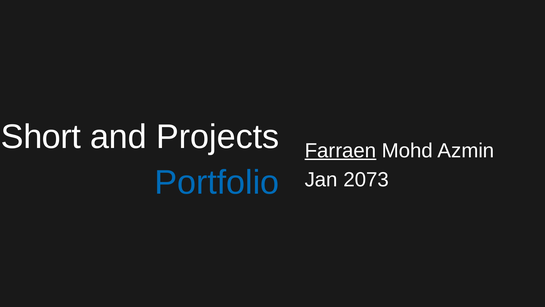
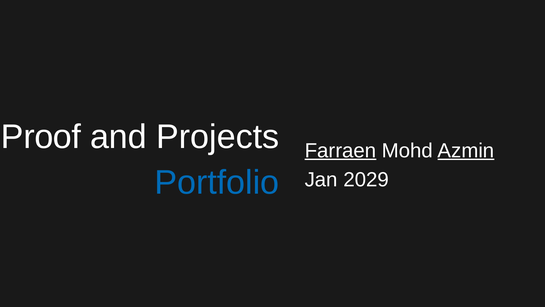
Short: Short -> Proof (41, 137)
Azmin underline: none -> present (466, 150)
2073: 2073 -> 2029 (366, 179)
